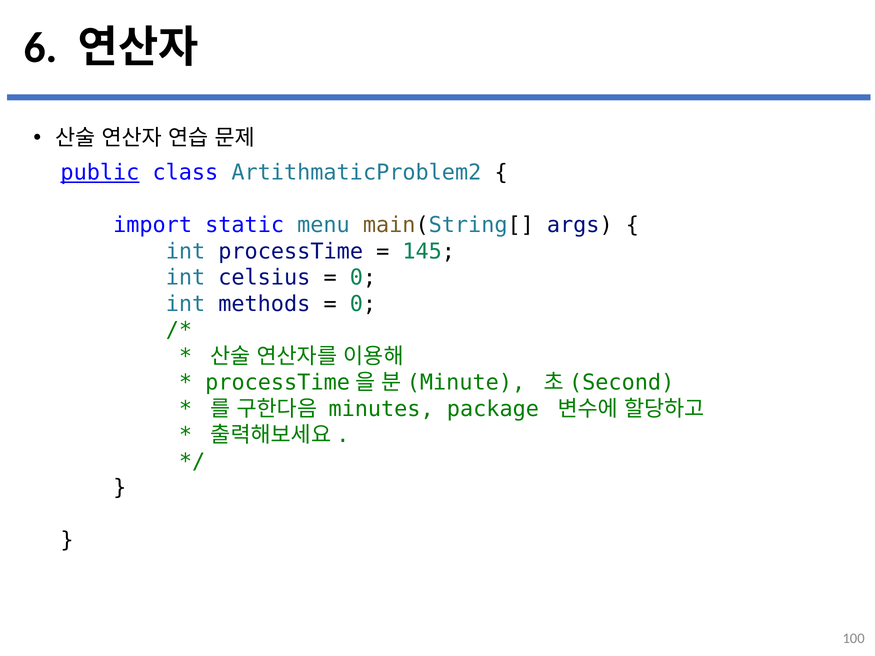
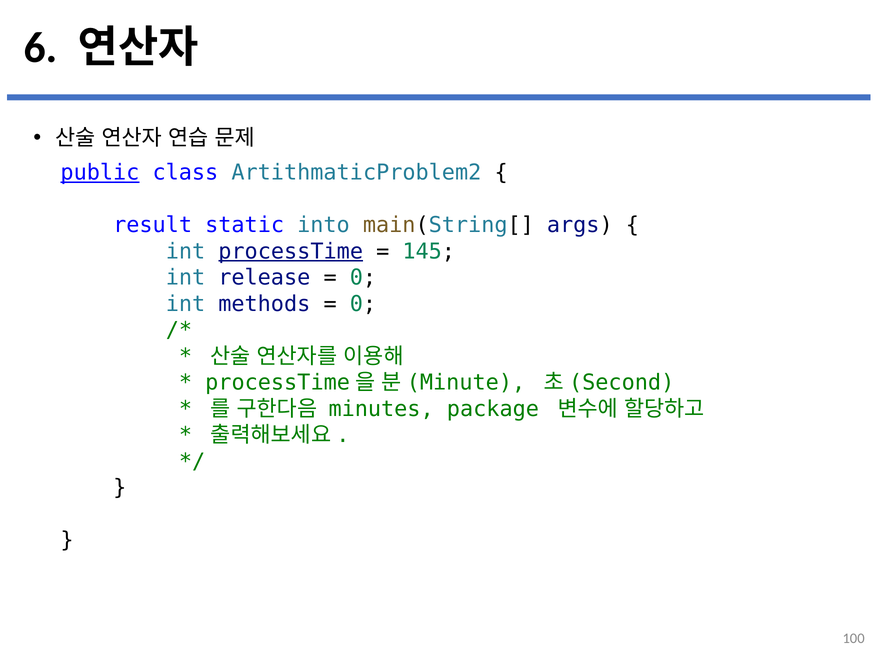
import: import -> result (153, 225)
menu: menu -> into (323, 225)
processTime underline: none -> present (291, 252)
celsius: celsius -> release (264, 278)
